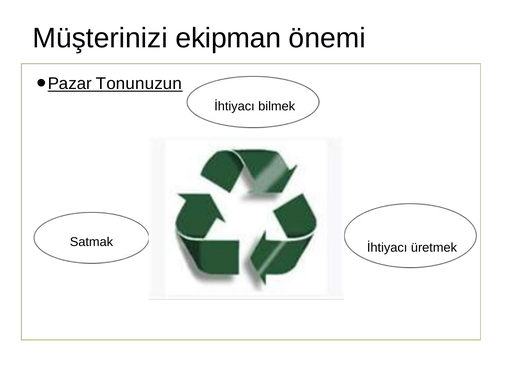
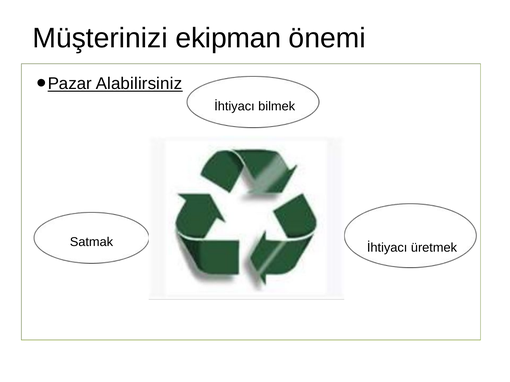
Tonunuzun: Tonunuzun -> Alabilirsiniz (139, 84)
